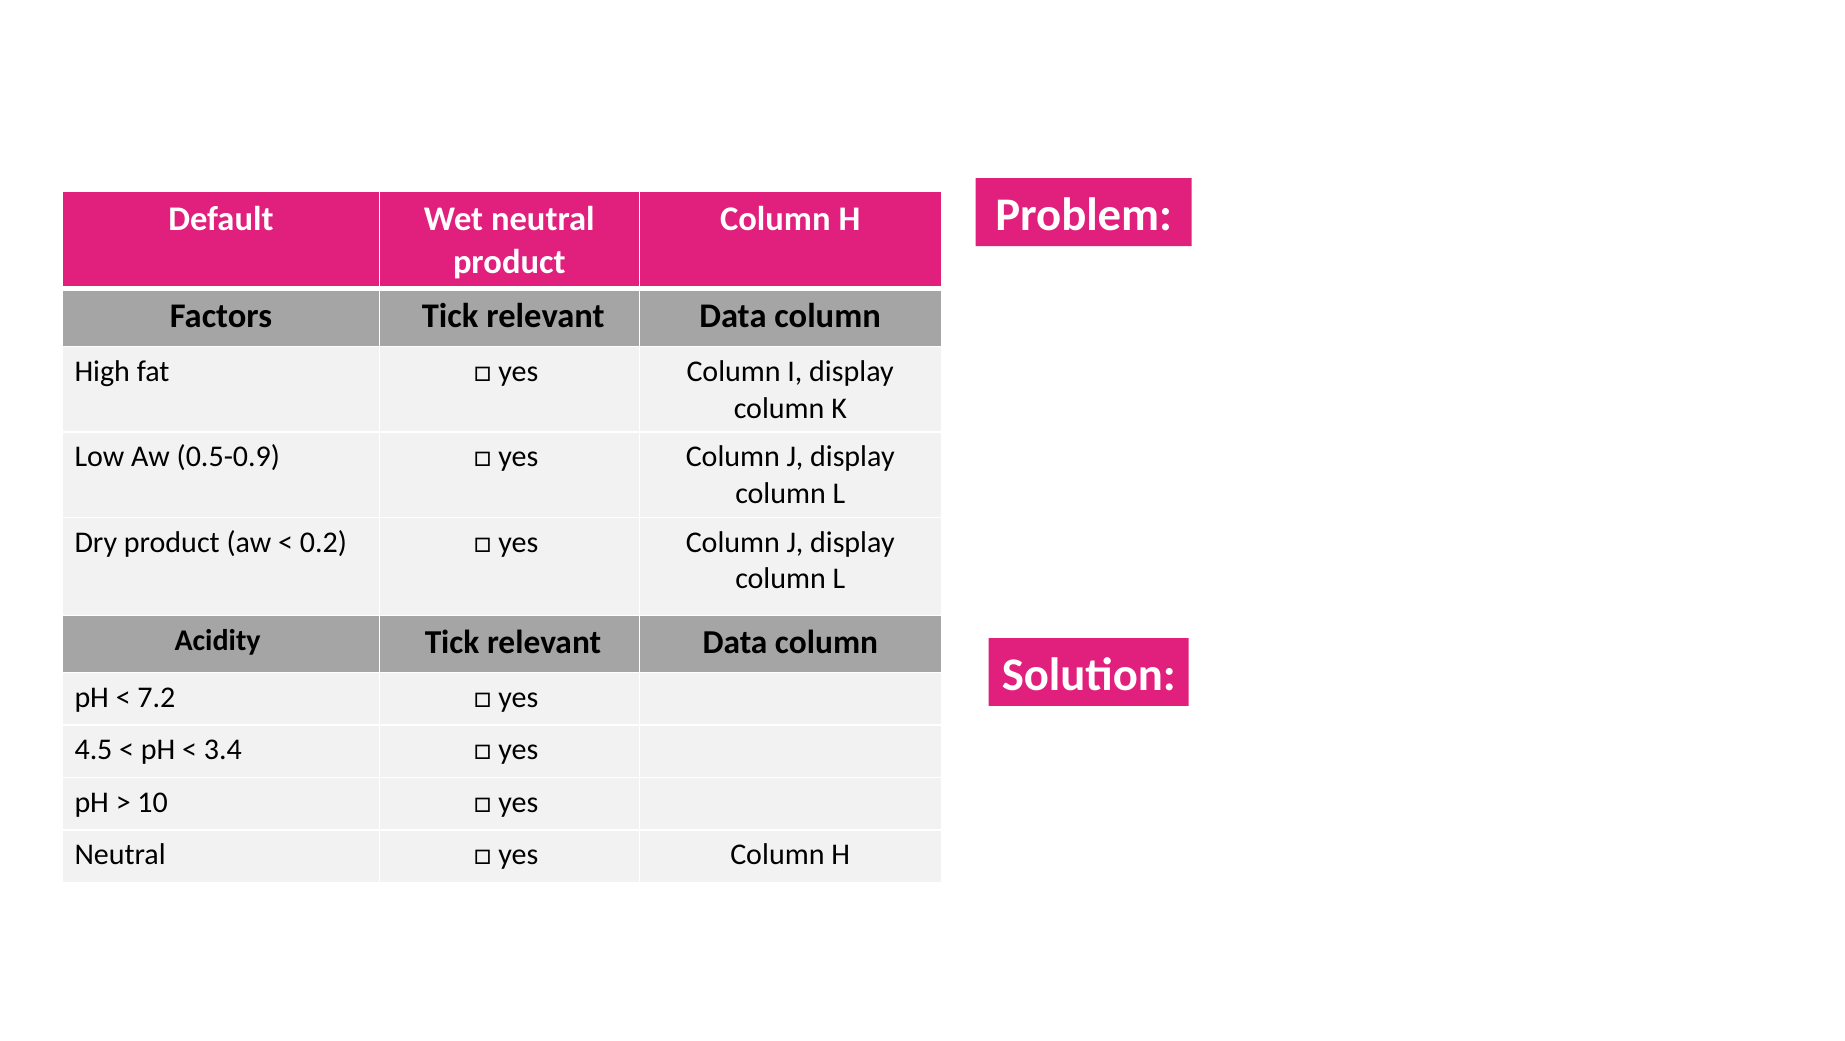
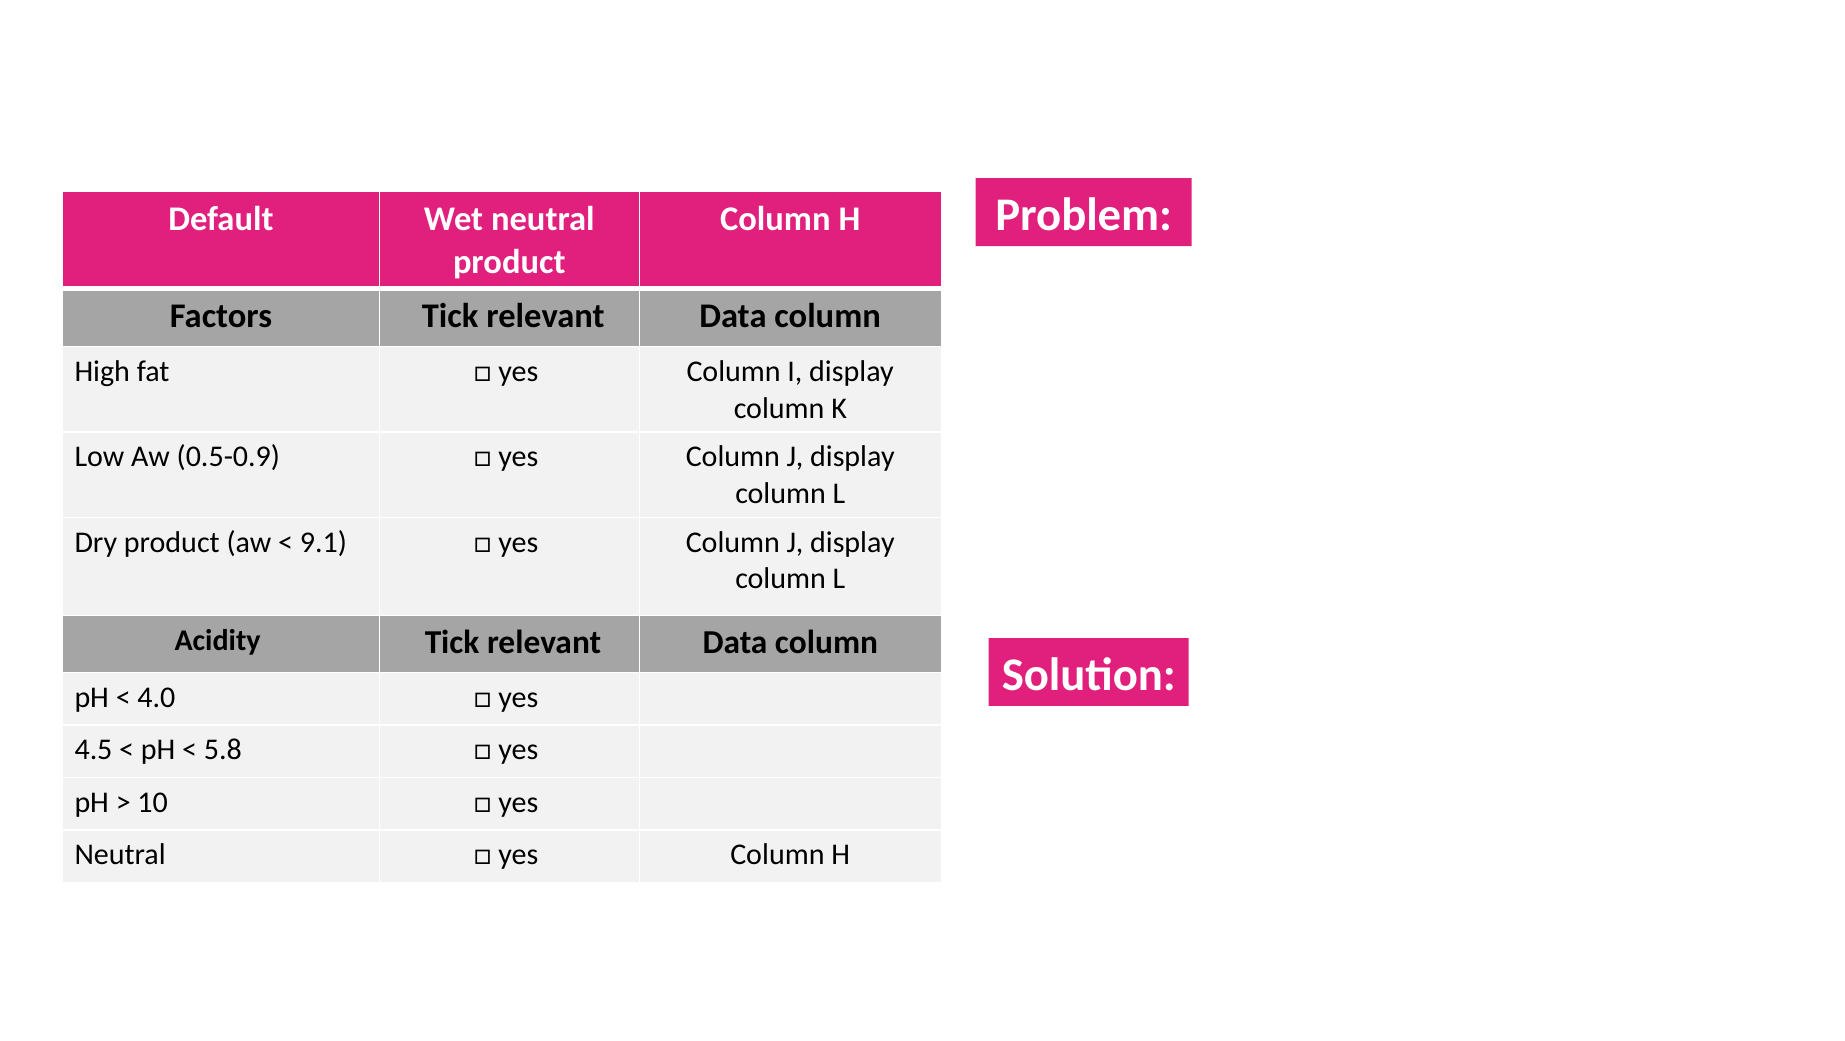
0.2: 0.2 -> 9.1 (323, 542)
7.2: 7.2 -> 4.0 (156, 697)
3.4: 3.4 -> 5.8 (223, 750)
